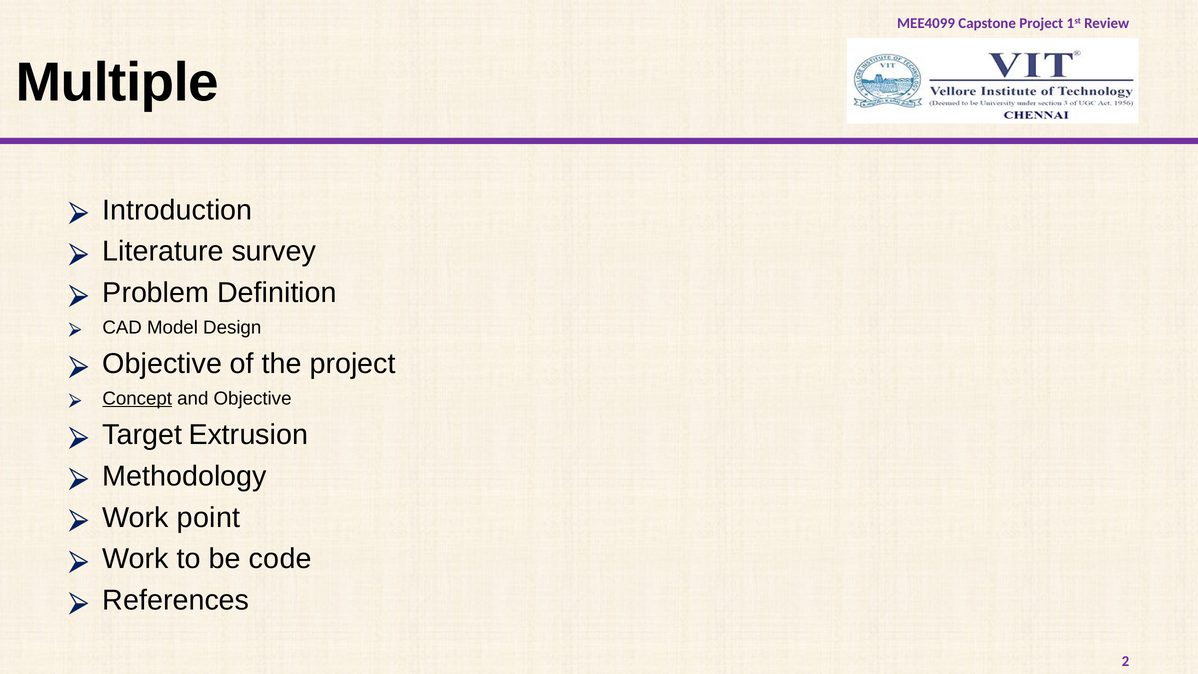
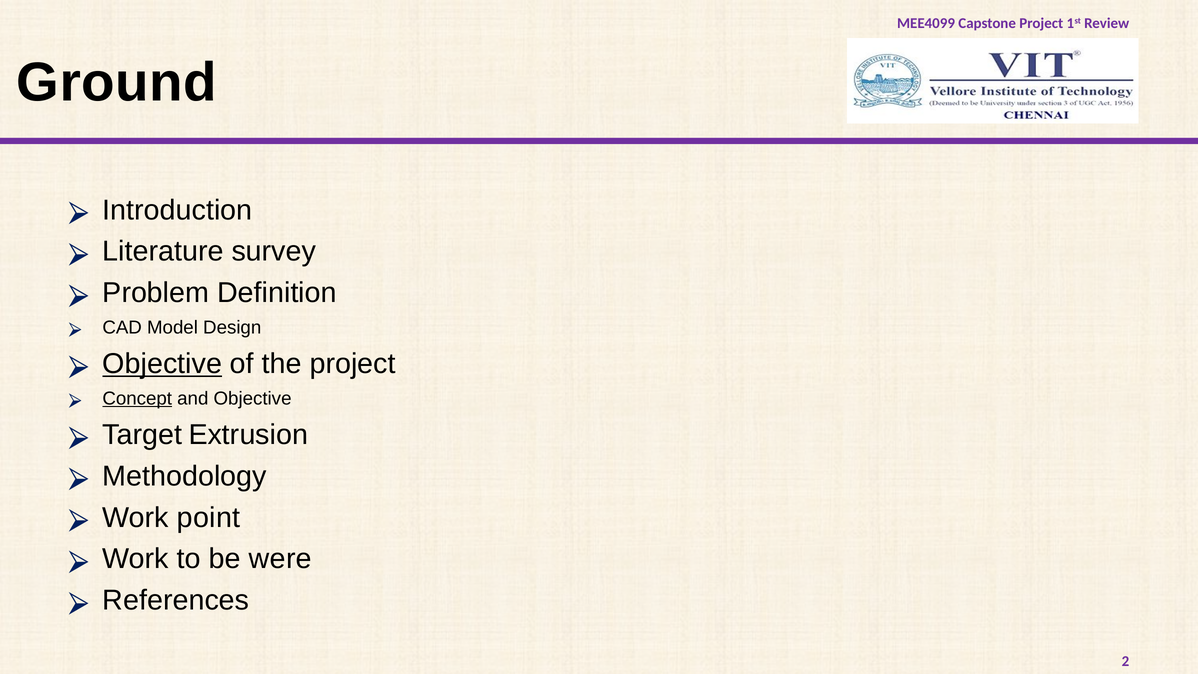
Multiple: Multiple -> Ground (117, 82)
Objective underline: none -> present (162, 364)
code: code -> were (280, 559)
